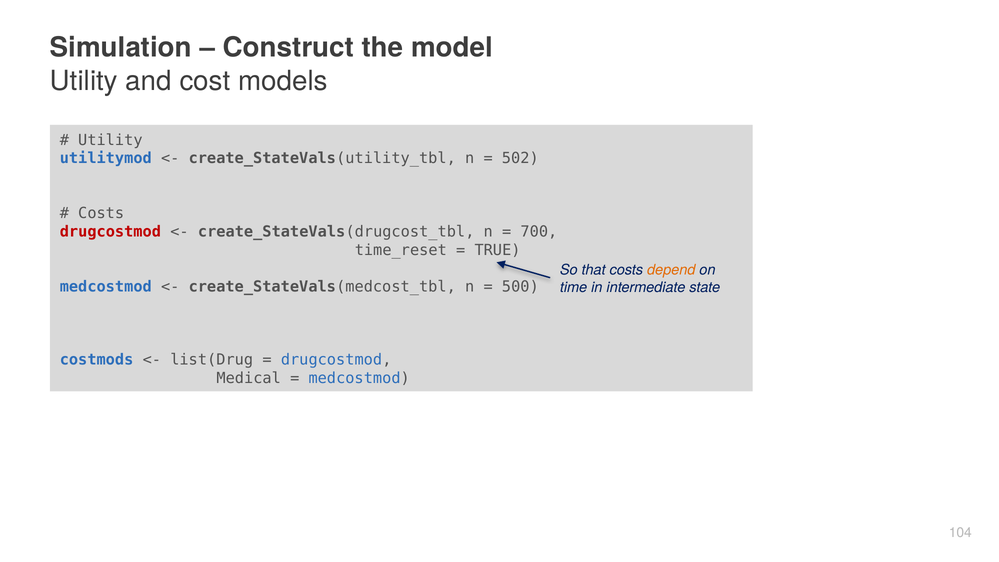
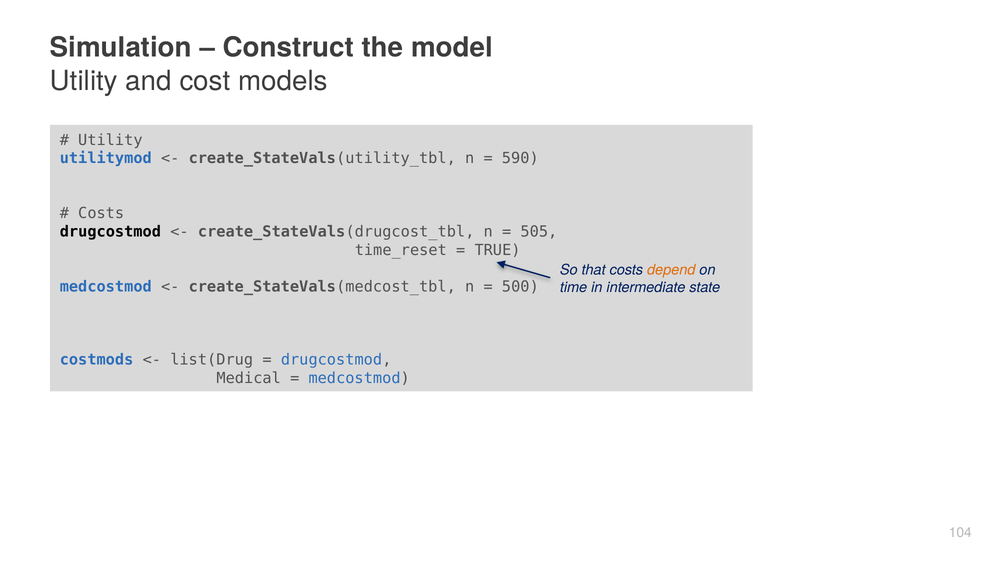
502: 502 -> 590 (520, 158)
drugcostmod colour: red -> black (110, 232)
700: 700 -> 505 (539, 232)
